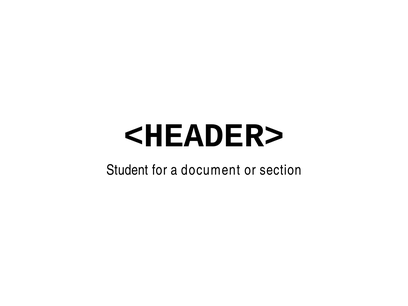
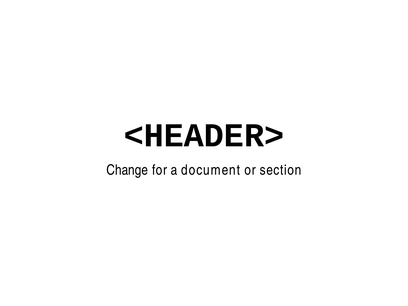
Student: Student -> Change (127, 170)
